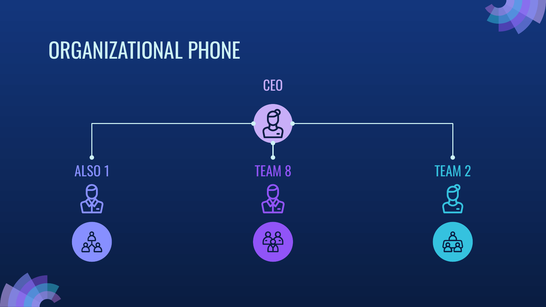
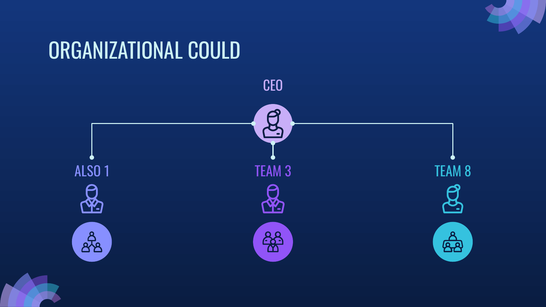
PHONE: PHONE -> COULD (214, 52)
8: 8 -> 3 (288, 172)
2: 2 -> 8 (468, 172)
